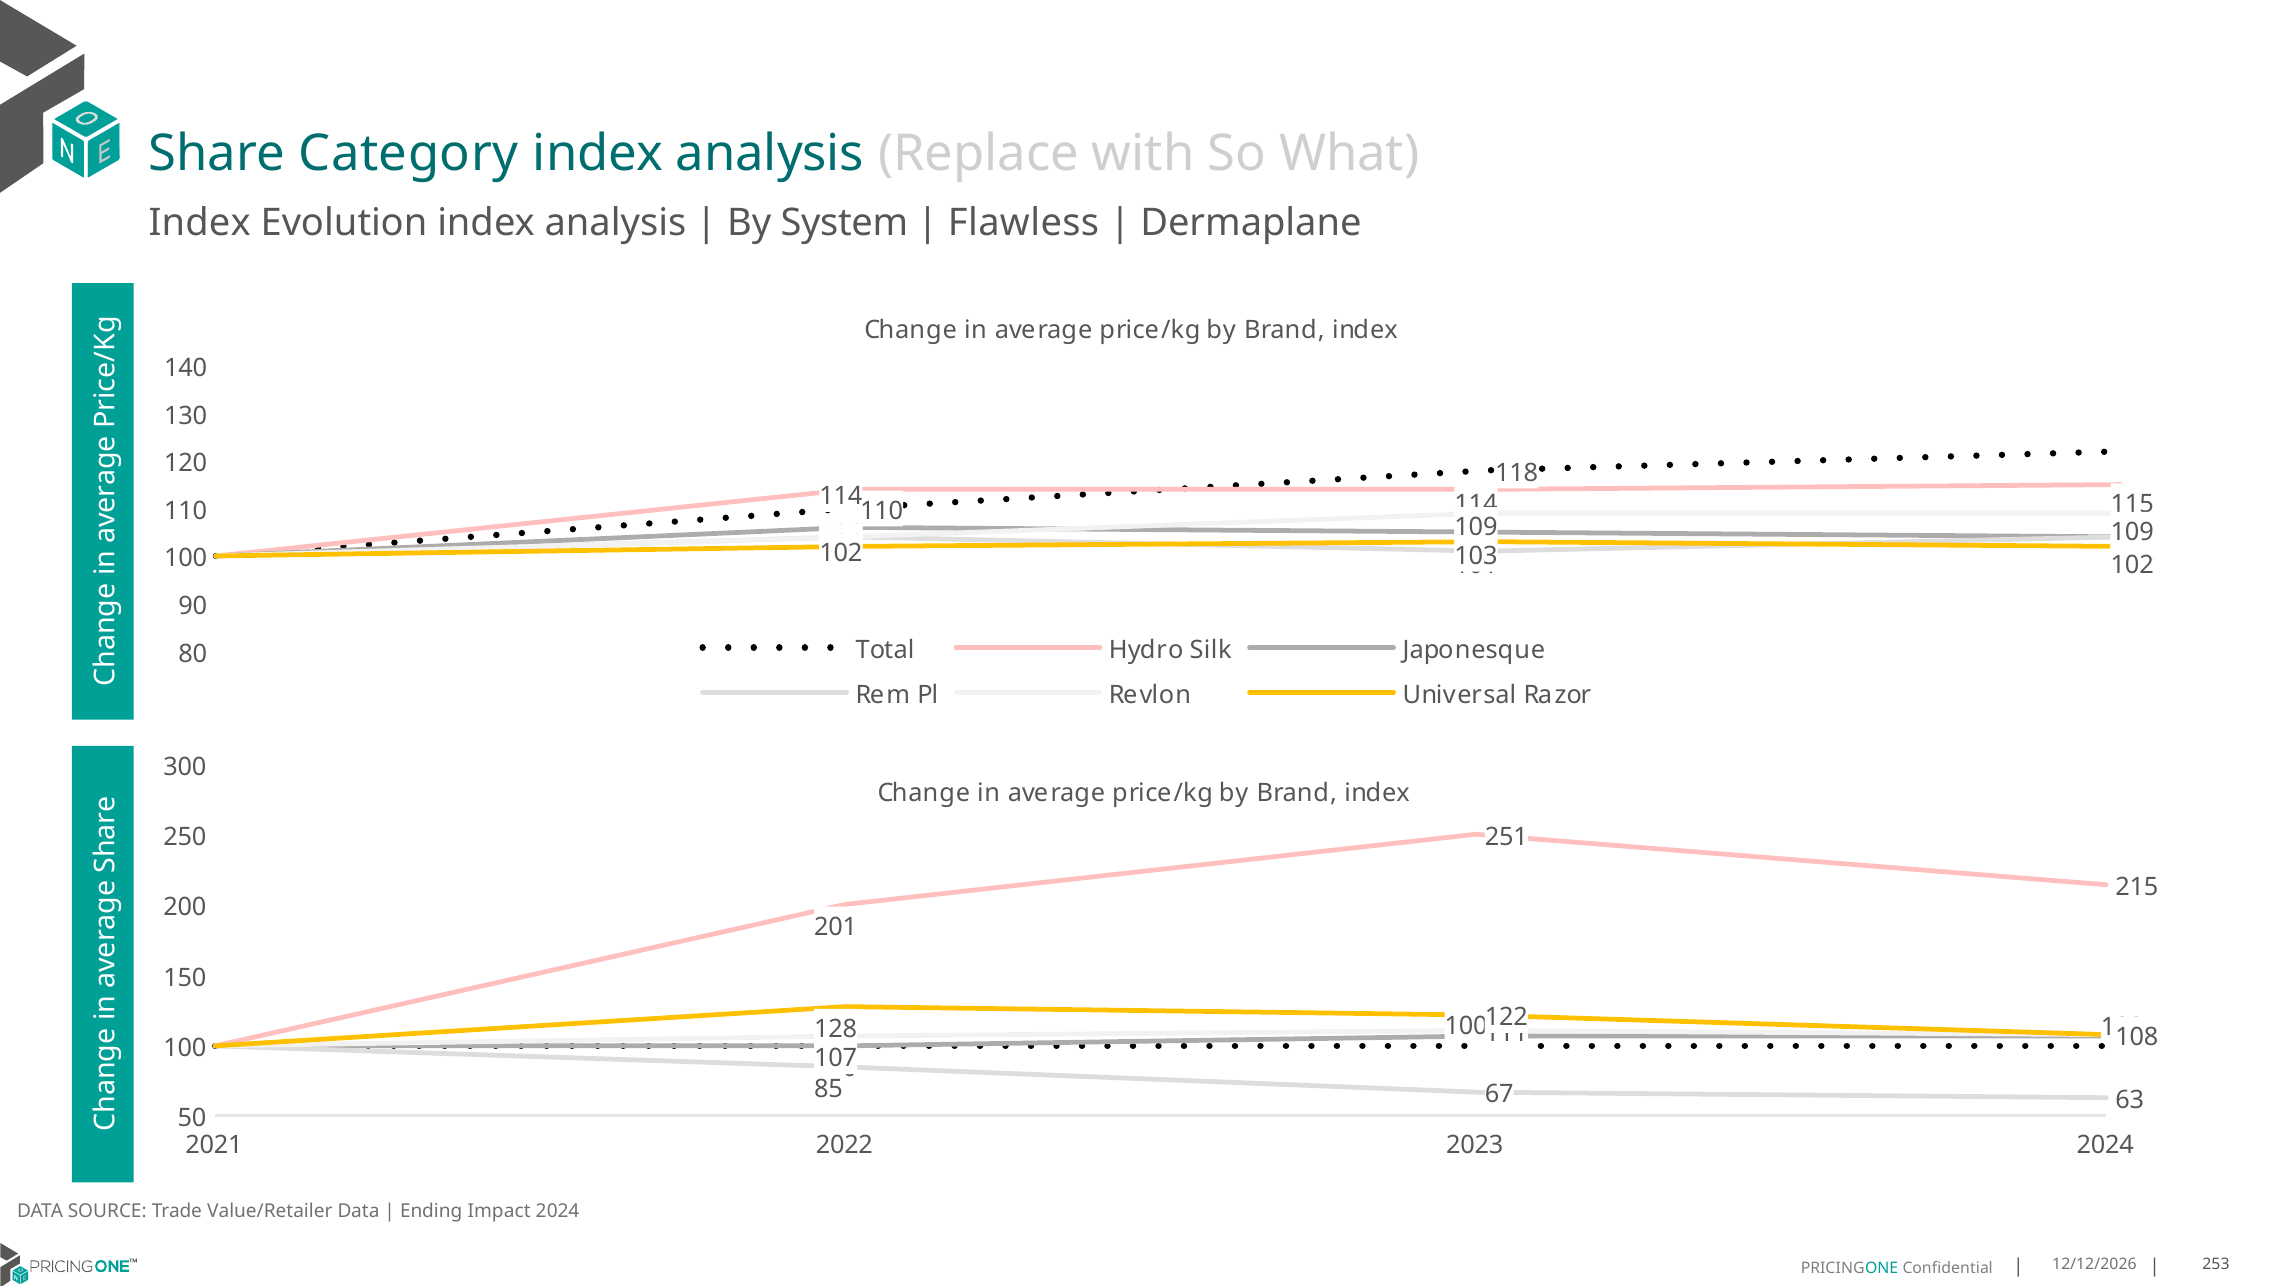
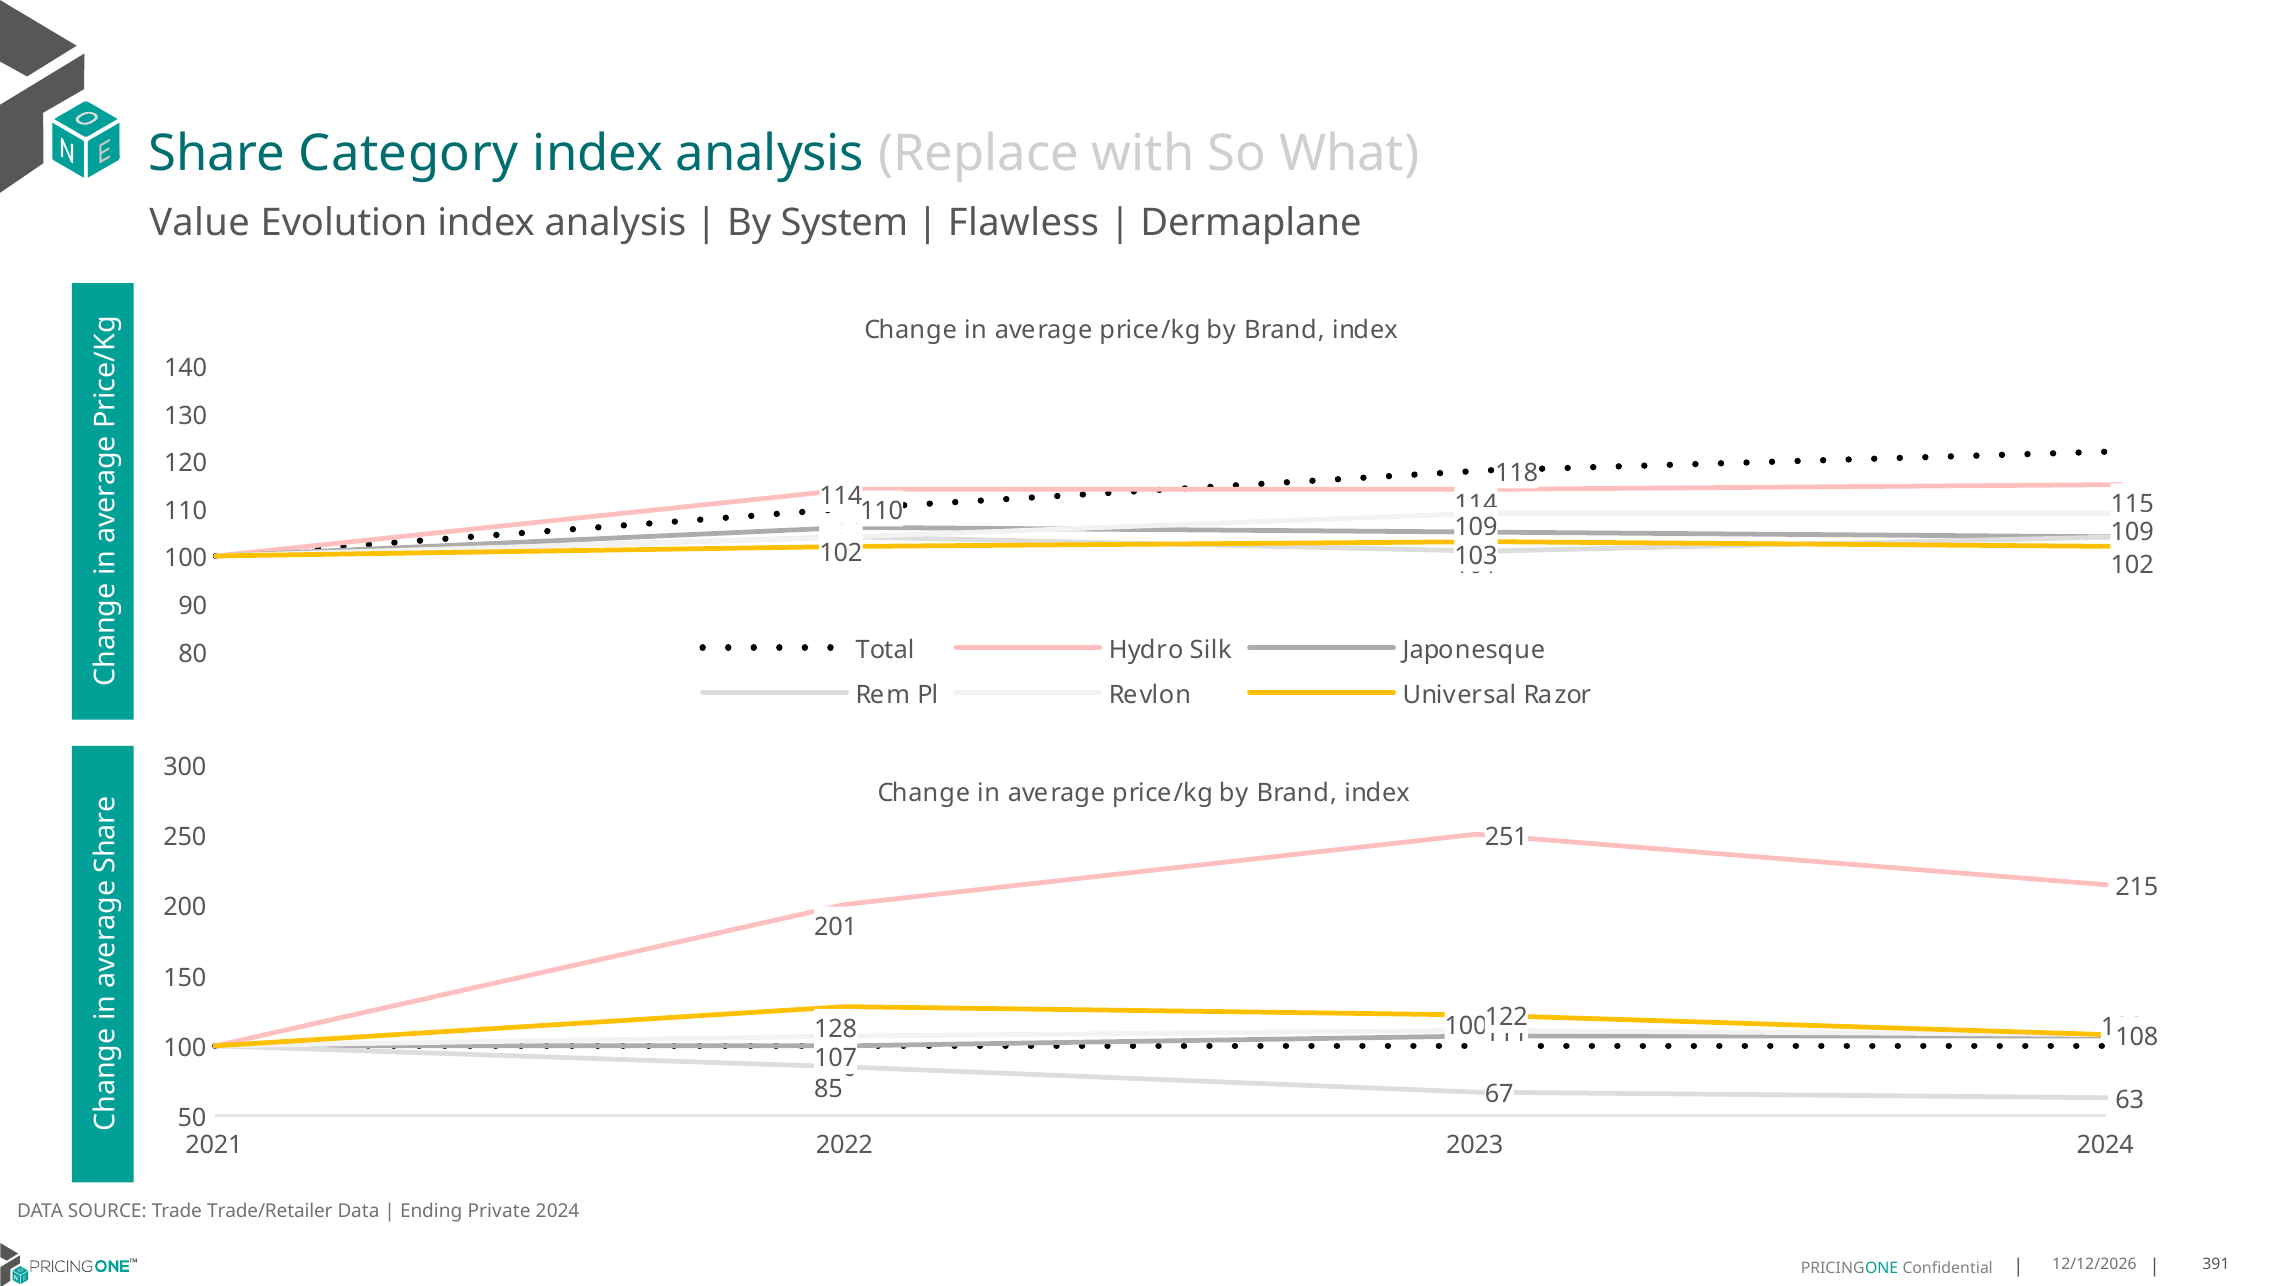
Index: Index -> Value (200, 223)
Value/Retailer: Value/Retailer -> Trade/Retailer (270, 1211)
Impact: Impact -> Private (499, 1211)
253: 253 -> 391 (2216, 1264)
